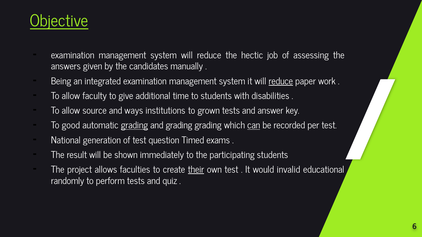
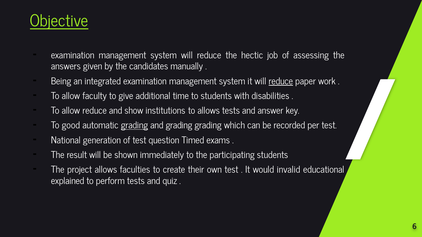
allow source: source -> reduce (95, 111)
ways: ways -> show (134, 111)
to grown: grown -> allows (209, 111)
can underline: present -> none (254, 126)
their underline: present -> none (196, 170)
randomly: randomly -> explained (68, 181)
